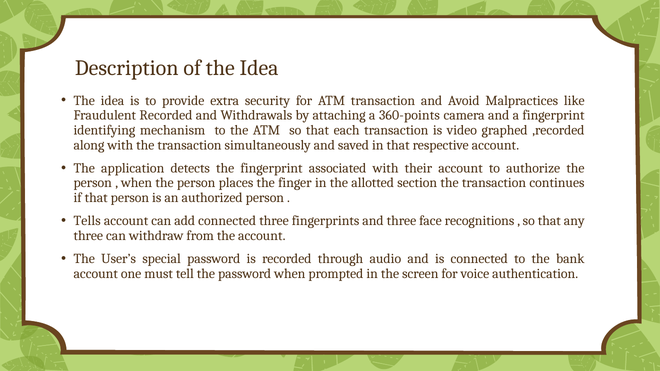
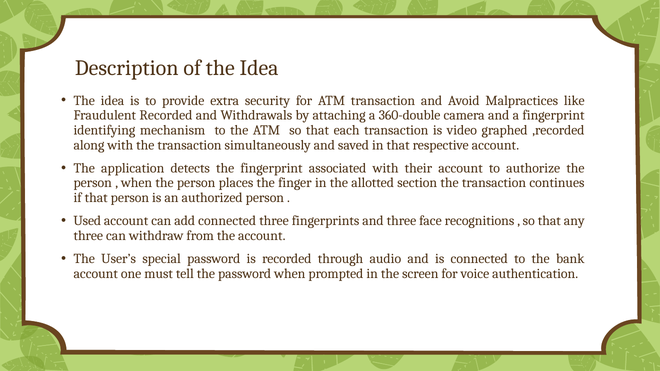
360-points: 360-points -> 360-double (410, 115)
Tells: Tells -> Used (87, 221)
